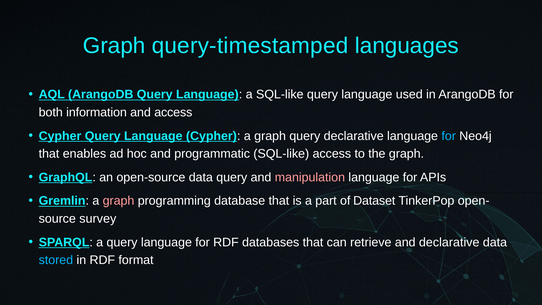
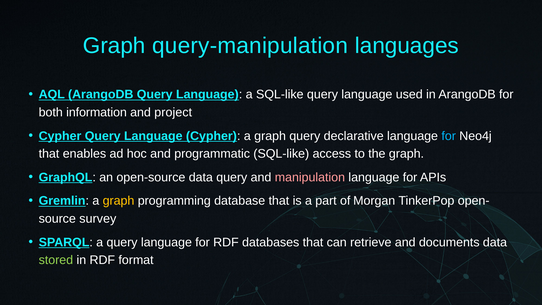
query-timestamped: query-timestamped -> query-manipulation (250, 46)
and access: access -> project (173, 112)
graph colour: pink -> yellow (119, 201)
Dataset: Dataset -> Morgan (374, 201)
and declarative: declarative -> documents (449, 242)
stored colour: light blue -> light green (56, 260)
